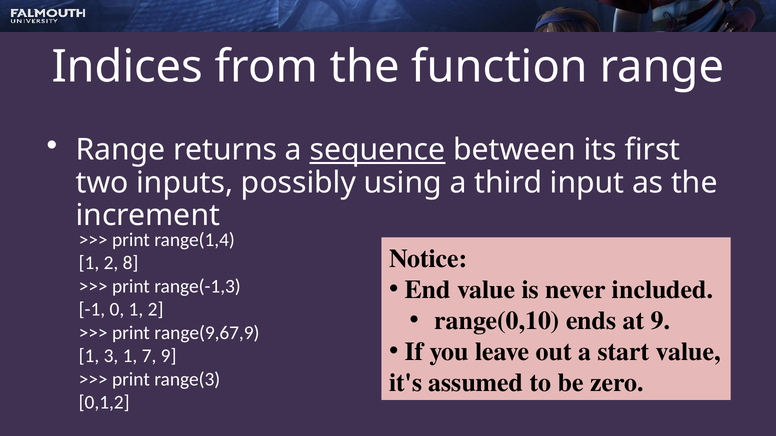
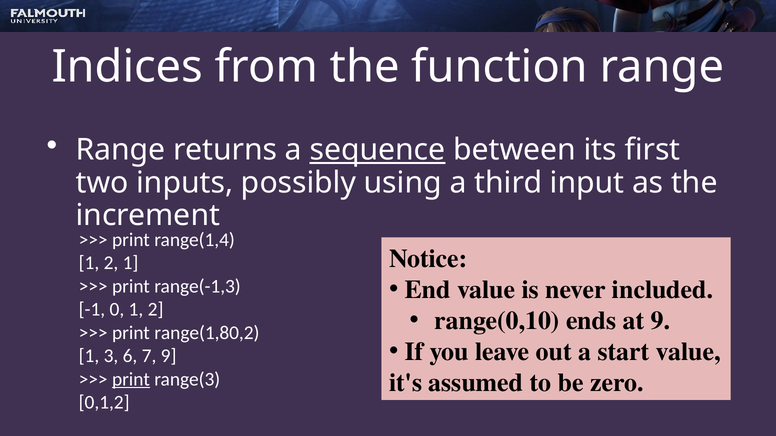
2 8: 8 -> 1 (131, 263)
range(9,67,9: range(9,67,9 -> range(1,80,2 (207, 333)
3 1: 1 -> 6 (130, 356)
print underline: none -> present (131, 380)
